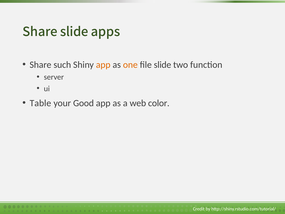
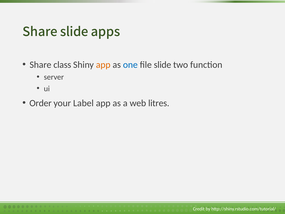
such: such -> class (62, 65)
one colour: orange -> blue (130, 65)
Table: Table -> Order (40, 103)
Good: Good -> Label (83, 103)
color: color -> litres (159, 103)
